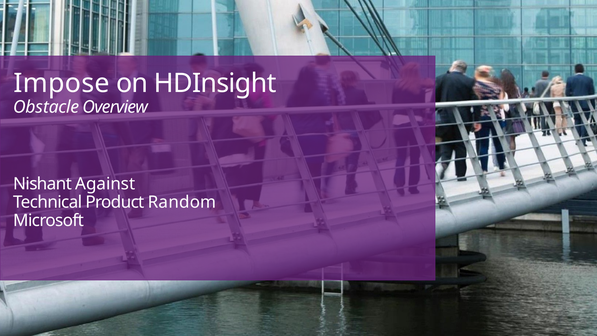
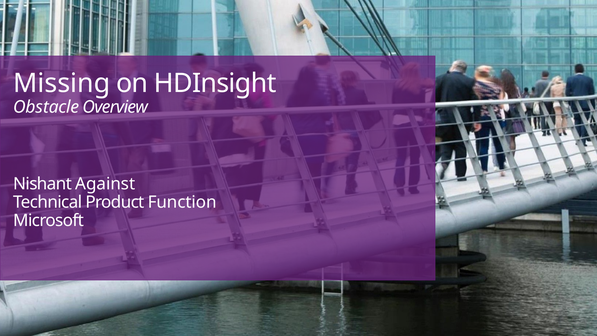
Impose: Impose -> Missing (62, 83)
Random: Random -> Function (182, 202)
